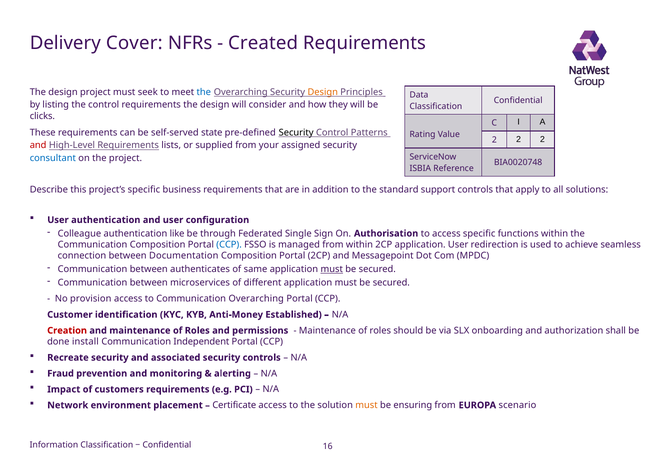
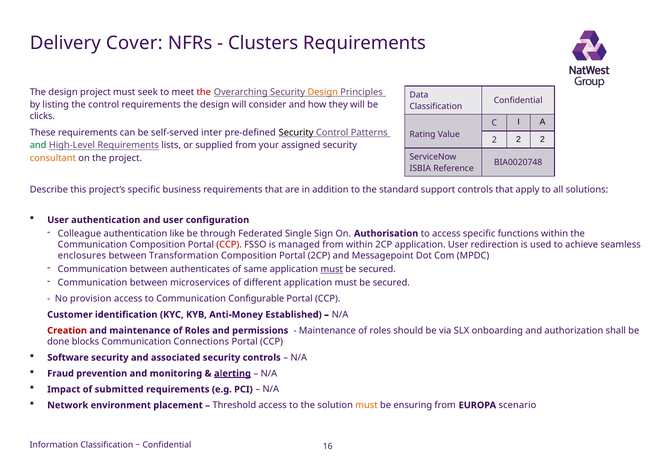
Created: Created -> Clusters (263, 43)
the colour: blue -> red (204, 92)
state: state -> inter (212, 133)
and colour: red -> green (38, 145)
consultant colour: blue -> orange (53, 158)
CCP colour: blue -> red (229, 245)
connection: connection -> enclosures (82, 256)
Documentation: Documentation -> Transformation (184, 256)
Communication Overarching: Overarching -> Configurable (256, 299)
install: install -> blocks (85, 342)
Independent: Independent -> Connections (201, 342)
Recreate: Recreate -> Software (68, 358)
alerting underline: none -> present (232, 374)
customers: customers -> submitted (119, 389)
Certificate: Certificate -> Threshold (234, 405)
